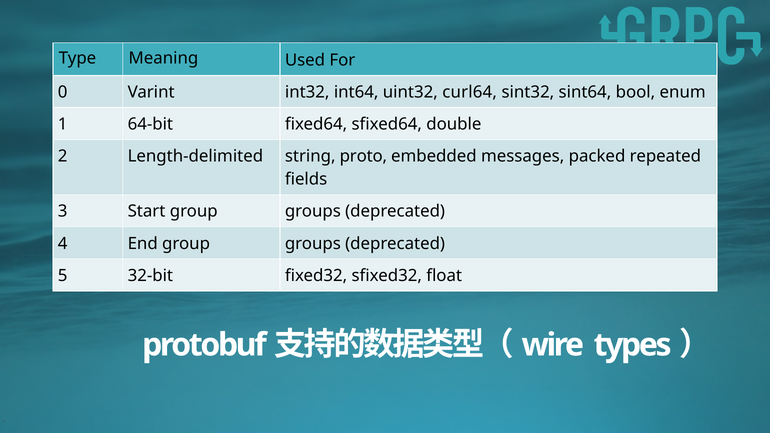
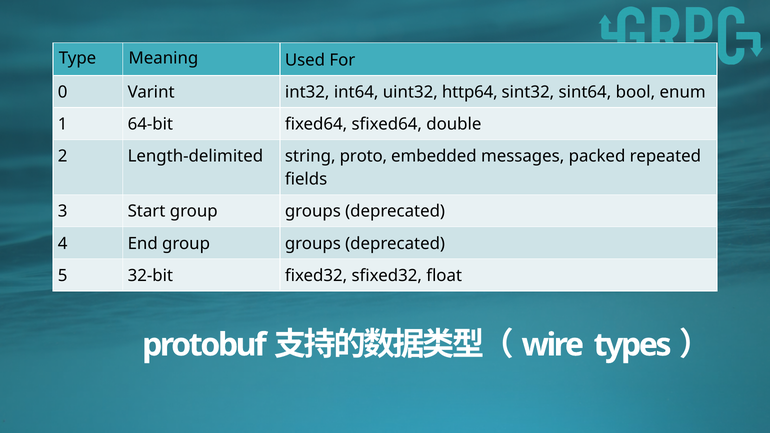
curl64: curl64 -> http64 (470, 92)
